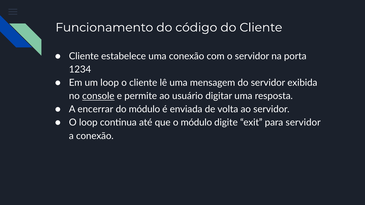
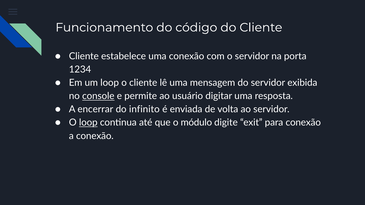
do módulo: módulo -> infinito (144, 109)
loop underline: none -> present (88, 123)
para servidor: servidor -> conexão (303, 123)
